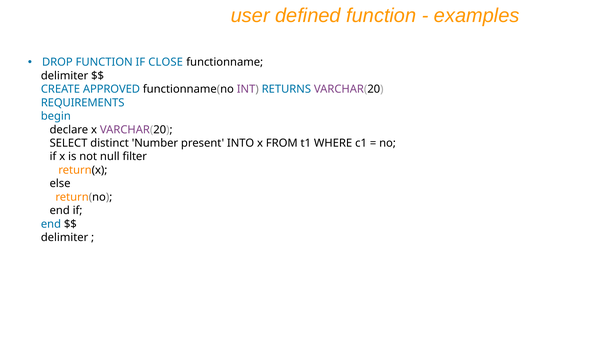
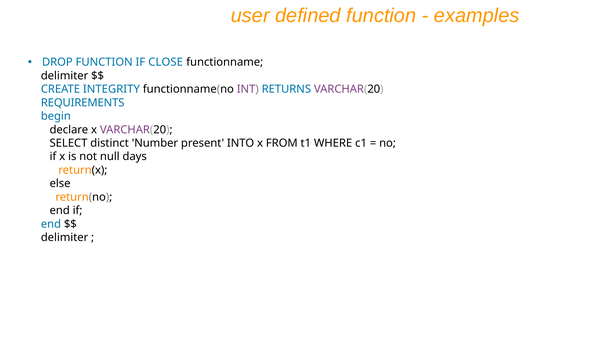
APPROVED: APPROVED -> INTEGRITY (111, 89)
filter: filter -> days (135, 157)
